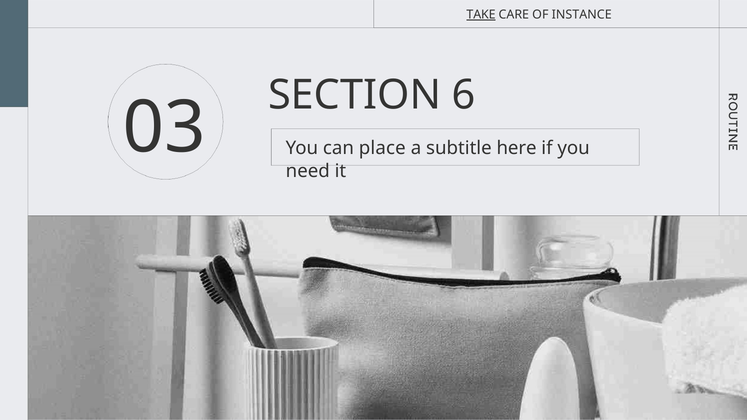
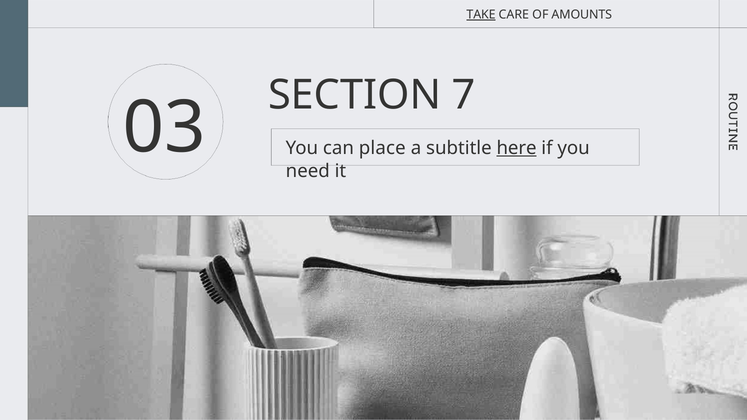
INSTANCE: INSTANCE -> AMOUNTS (582, 15)
6: 6 -> 7 (464, 95)
here underline: none -> present (517, 148)
